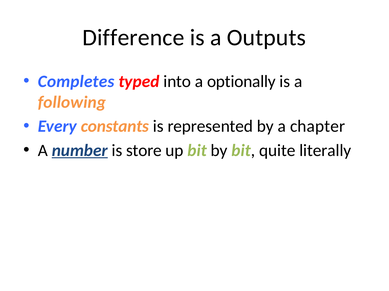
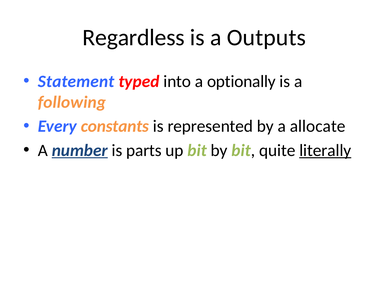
Difference: Difference -> Regardless (134, 38)
Completes: Completes -> Statement (76, 82)
chapter: chapter -> allocate (318, 127)
store: store -> parts (144, 151)
literally underline: none -> present (325, 151)
